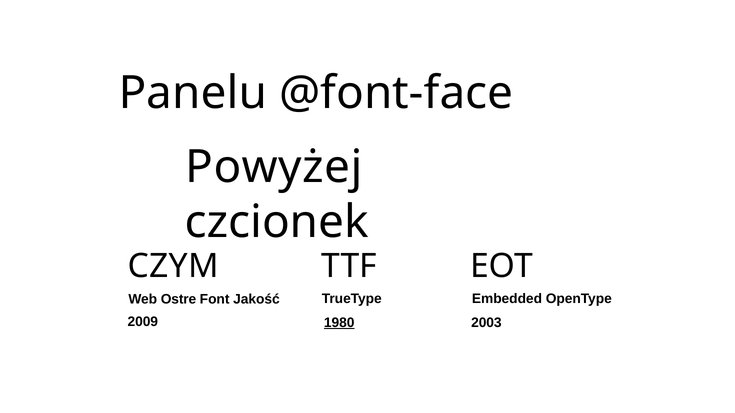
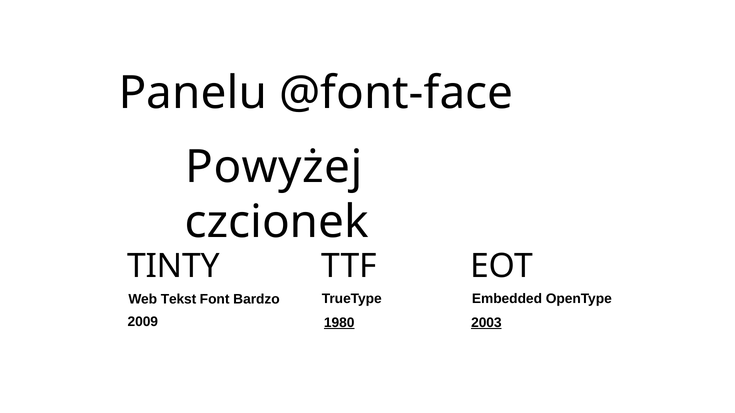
CZYM: CZYM -> TINTY (173, 266)
Ostre: Ostre -> Tekst (179, 299)
Jakość: Jakość -> Bardzo (256, 299)
2003 underline: none -> present (486, 323)
